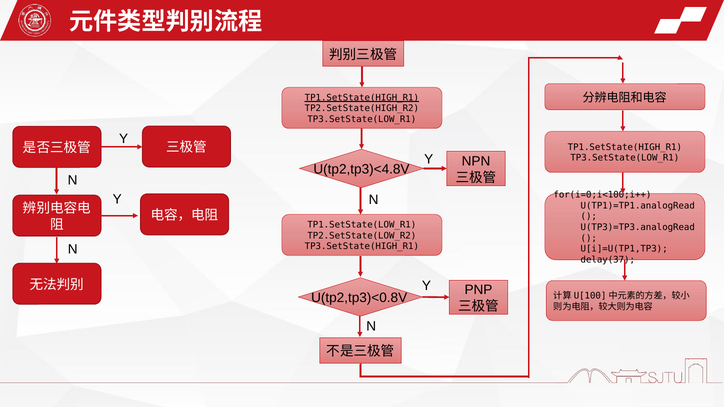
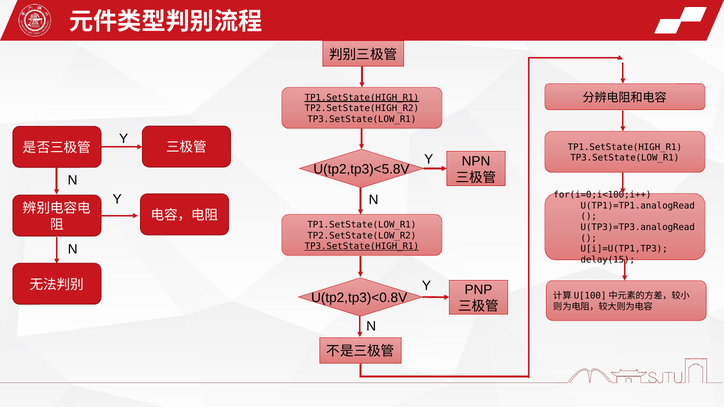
U(tp2,tp3)<4.8V: U(tp2,tp3)<4.8V -> U(tp2,tp3)<5.8V (361, 169)
TP3.SetState(HIGH_R1 underline: none -> present (362, 247)
delay(37: delay(37 -> delay(15 (608, 260)
